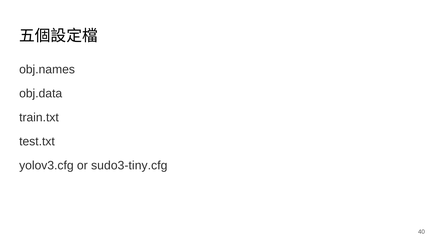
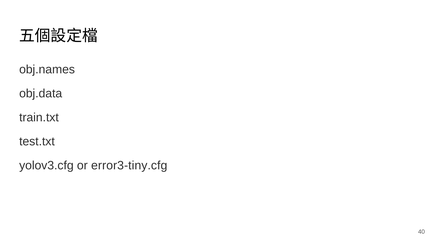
sudo3-tiny.cfg: sudo3-tiny.cfg -> error3-tiny.cfg (129, 165)
